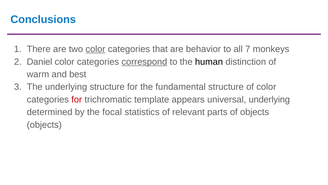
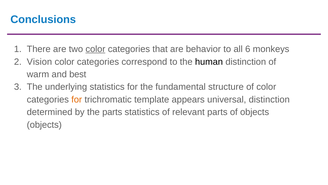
7: 7 -> 6 (248, 49)
Daniel: Daniel -> Vision (39, 62)
correspond underline: present -> none (144, 62)
underlying structure: structure -> statistics (107, 87)
for colour: red -> orange (77, 99)
universal underlying: underlying -> distinction (269, 99)
the focal: focal -> parts (112, 112)
